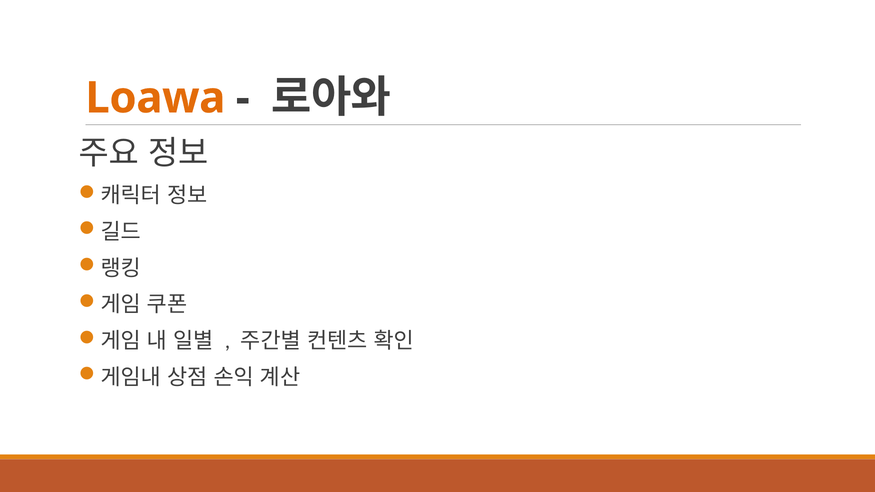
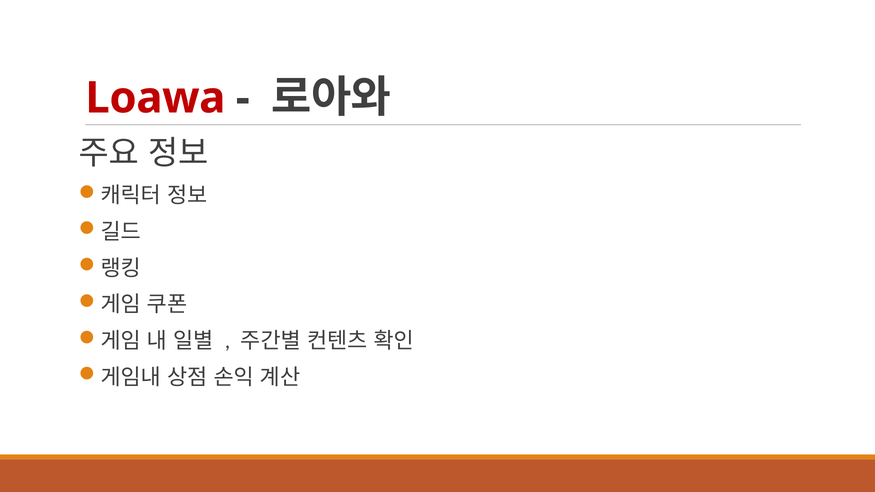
Loawa colour: orange -> red (155, 98)
